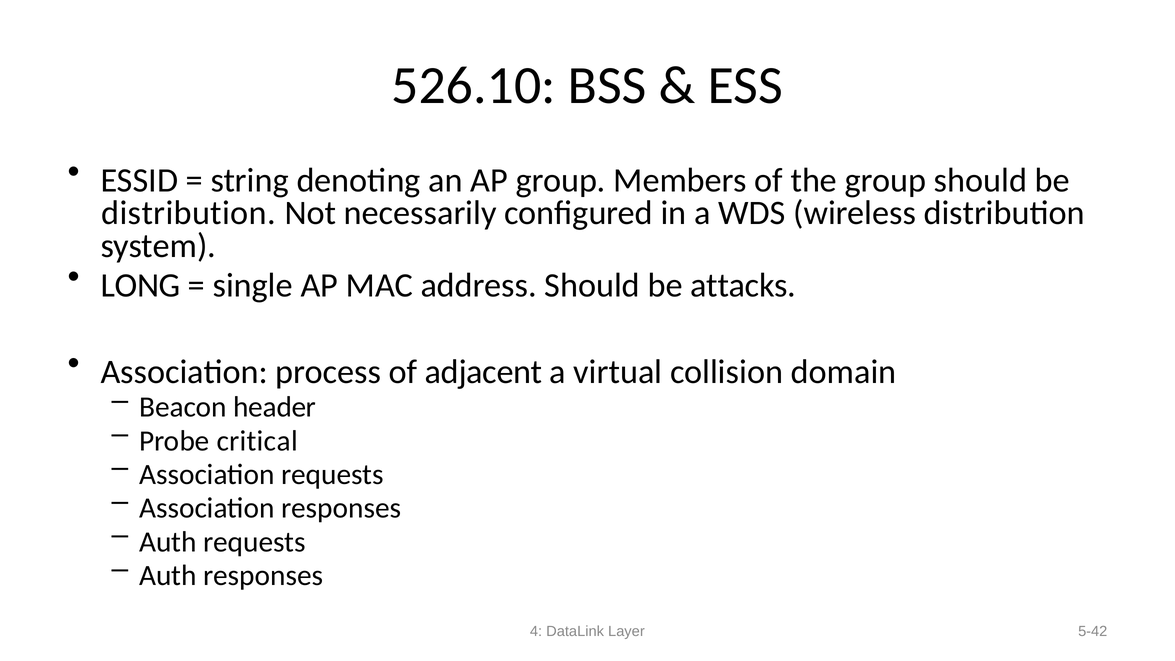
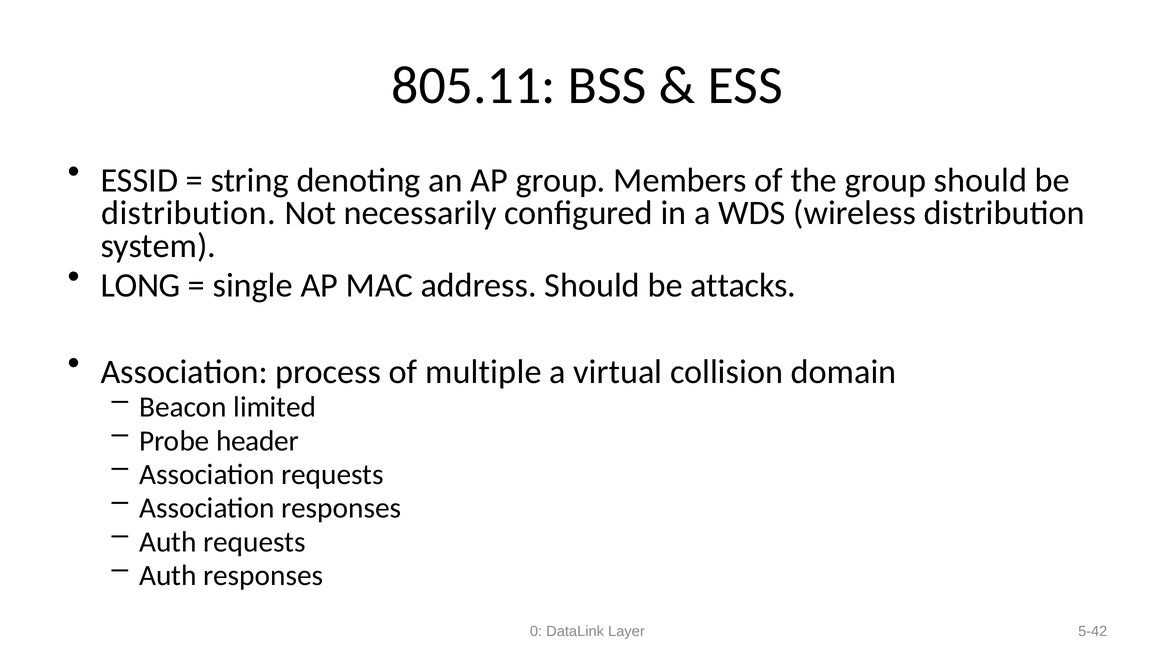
526.10: 526.10 -> 805.11 (474, 85)
adjacent: adjacent -> multiple (483, 372)
header: header -> limited (275, 407)
critical: critical -> header (257, 441)
4: 4 -> 0 (536, 631)
